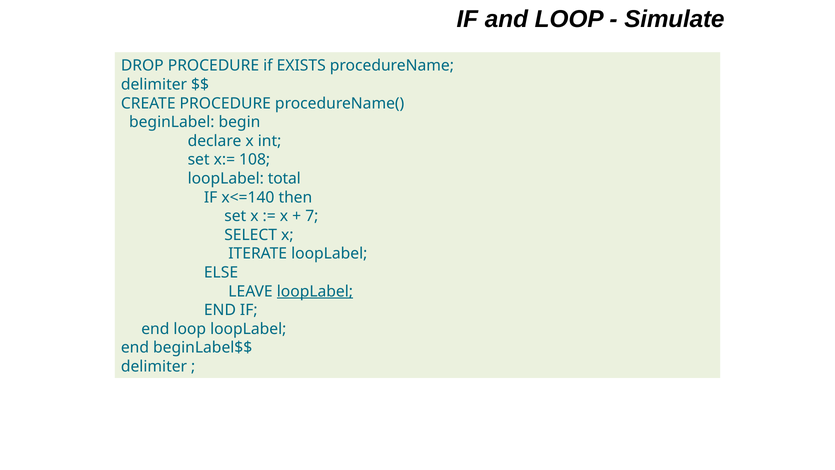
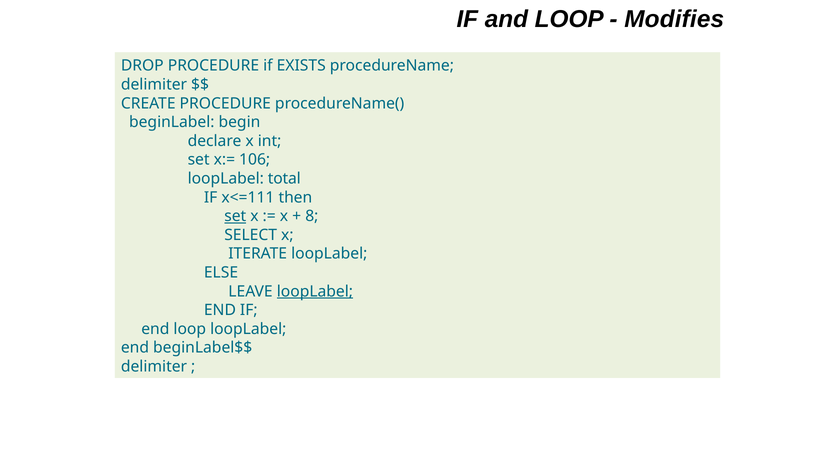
Simulate: Simulate -> Modifies (674, 19)
108: 108 -> 106 (255, 160)
x<=140: x<=140 -> x<=111 (248, 197)
set underline: none -> present (235, 216)
7: 7 -> 8 (312, 216)
